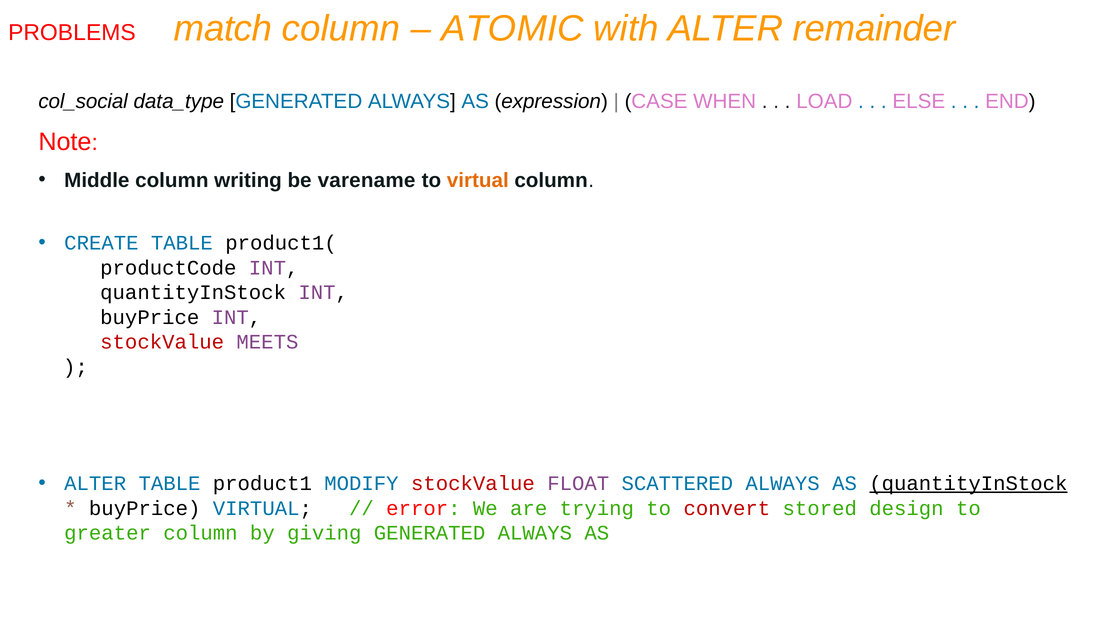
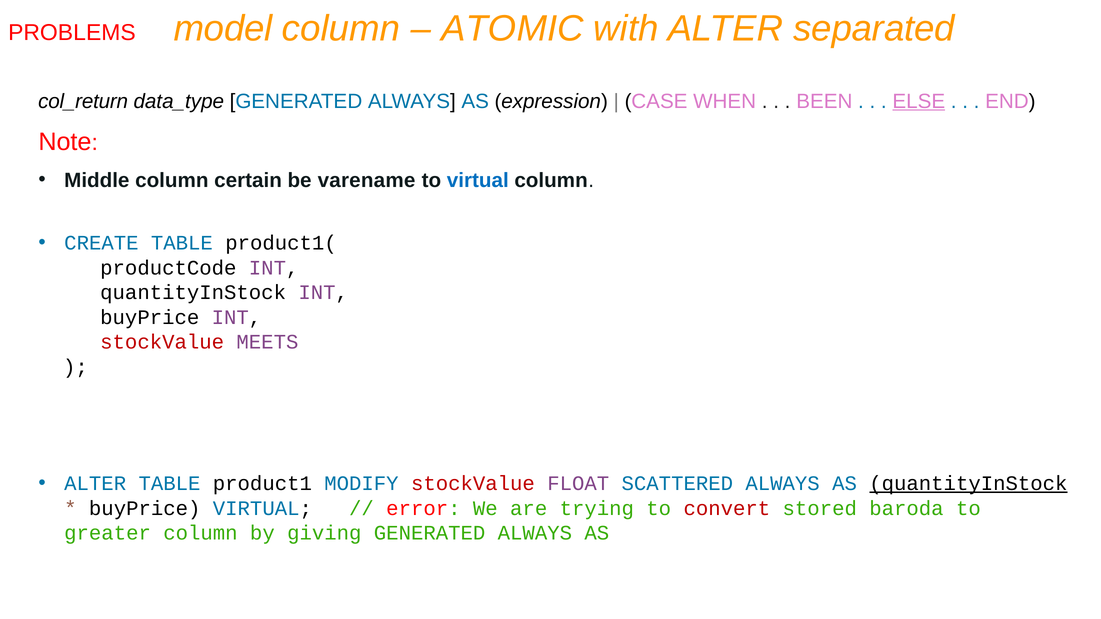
match: match -> model (223, 29)
remainder: remainder -> separated (874, 29)
col_social: col_social -> col_return (83, 101)
LOAD: LOAD -> BEEN (824, 101)
ELSE underline: none -> present (919, 101)
writing: writing -> certain (248, 180)
virtual colour: orange -> blue (478, 180)
design: design -> baroda (906, 508)
